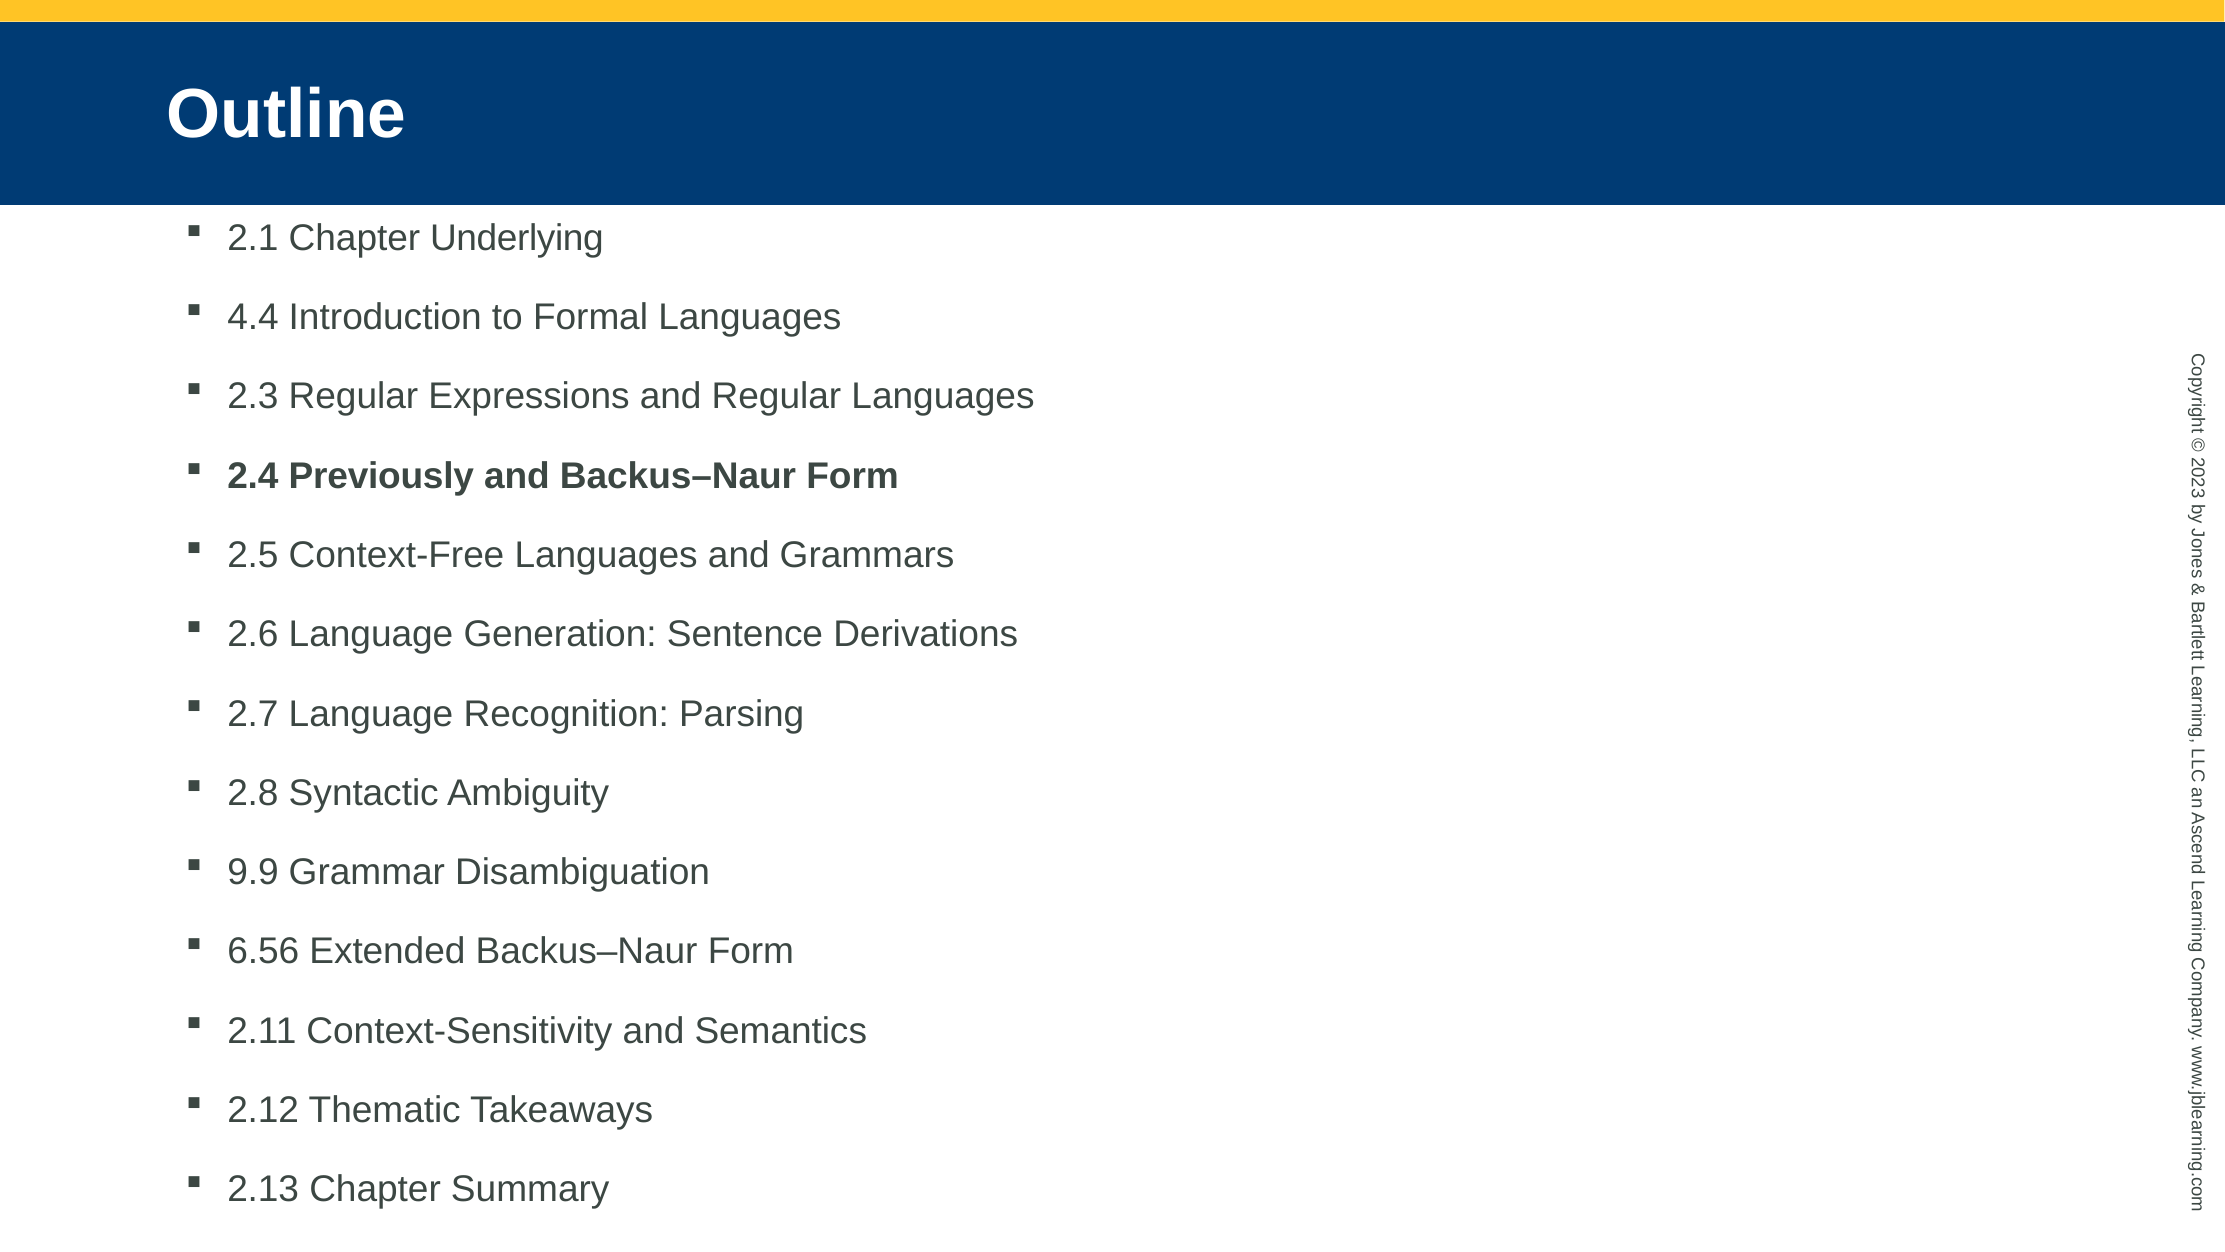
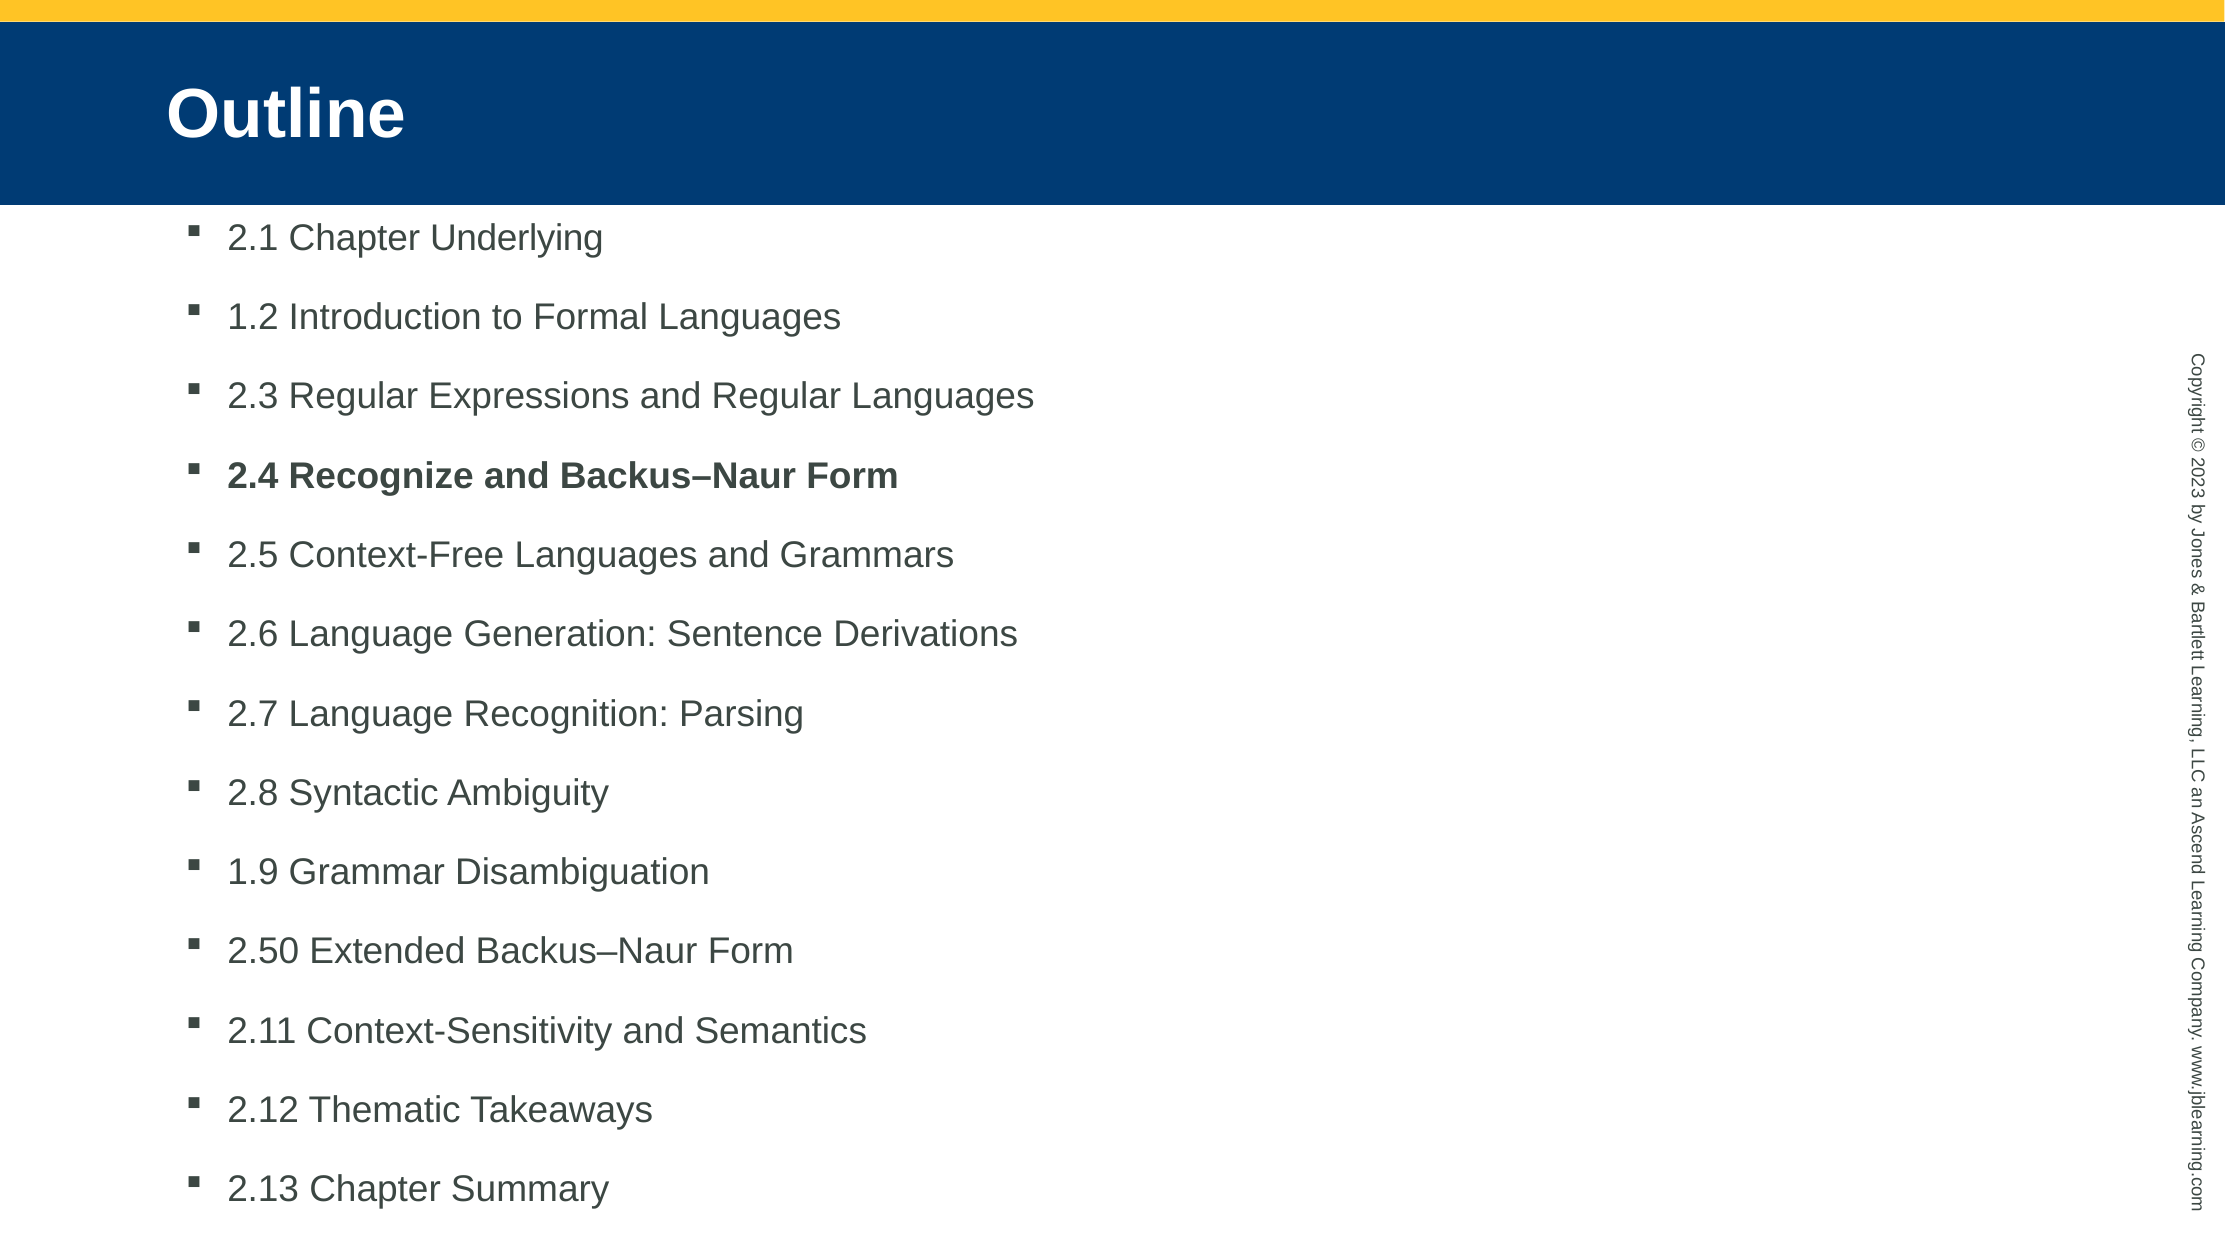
4.4: 4.4 -> 1.2 (253, 317)
Previously: Previously -> Recognize (381, 476)
9.9: 9.9 -> 1.9 (253, 872)
6.56: 6.56 -> 2.50 (263, 951)
